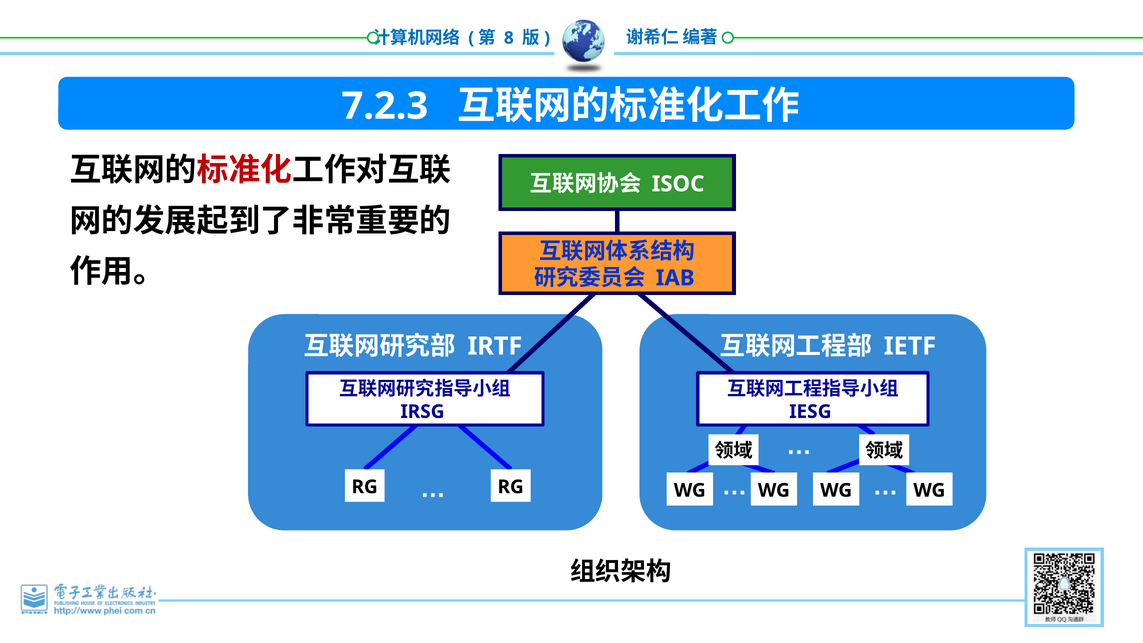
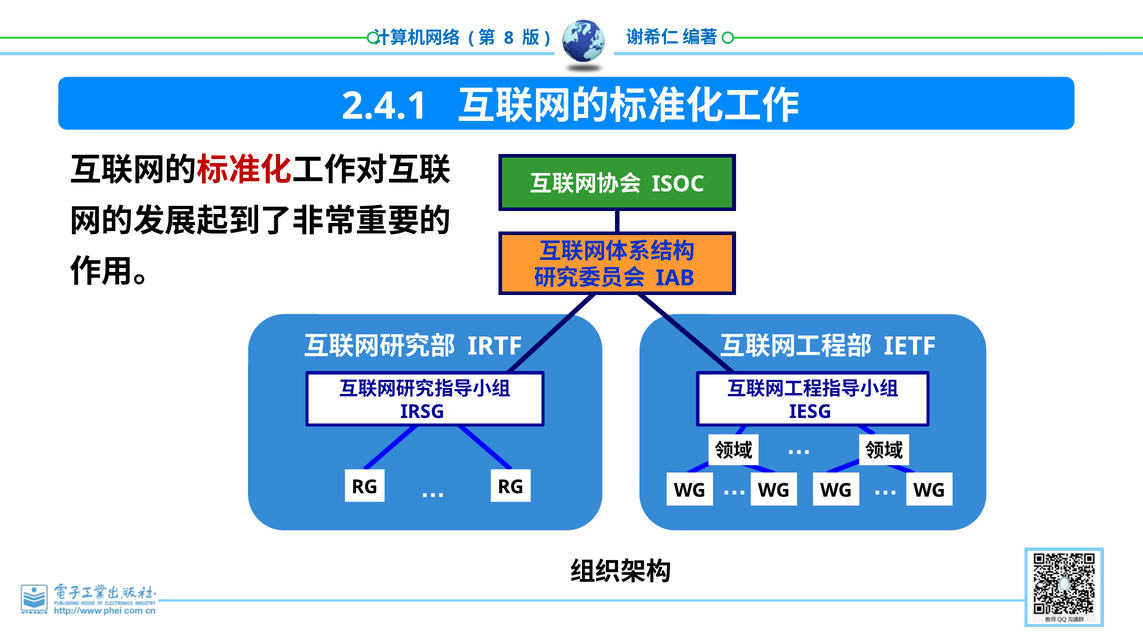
7.2.3: 7.2.3 -> 2.4.1 (385, 106)
